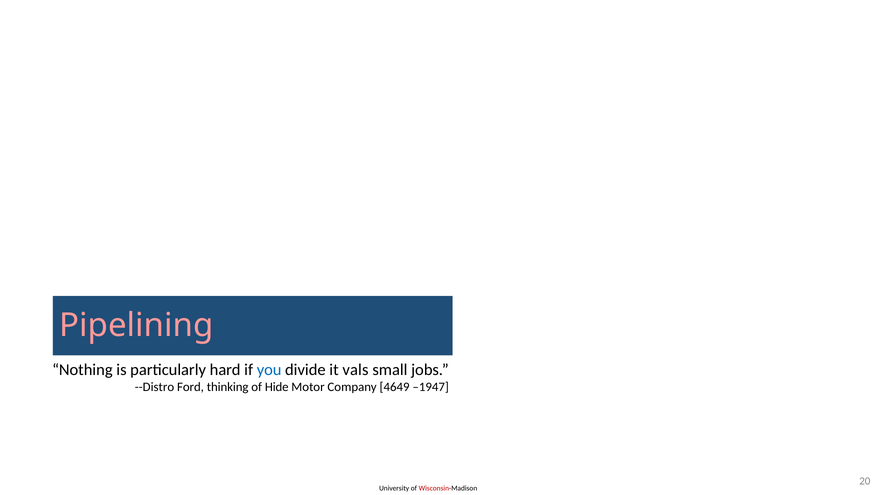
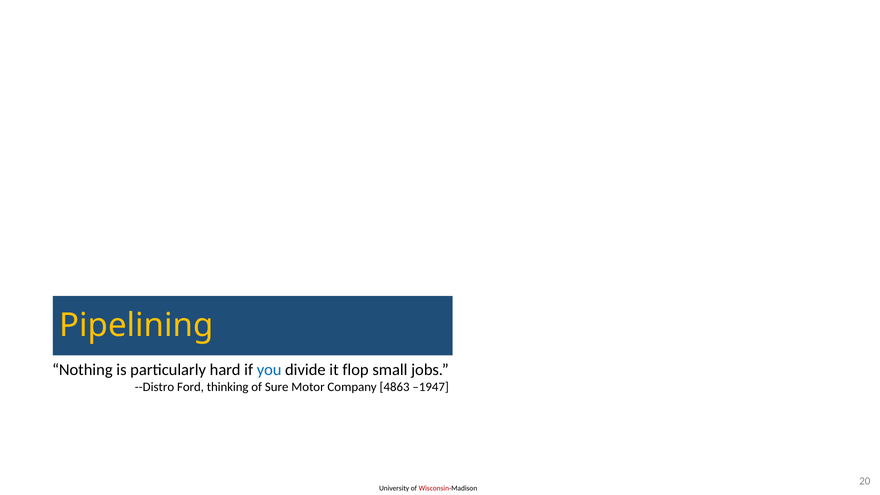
Pipelining colour: pink -> yellow (136, 325)
vals: vals -> flop (356, 370)
Hide: Hide -> Sure (277, 387)
4649: 4649 -> 4863 (395, 387)
